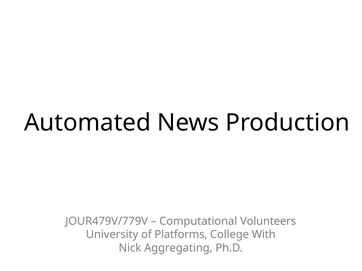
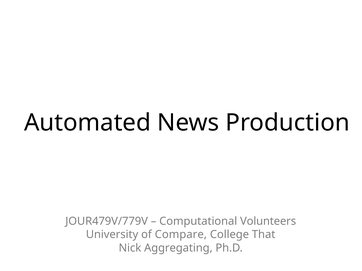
Platforms: Platforms -> Compare (181, 235)
With: With -> That (264, 235)
